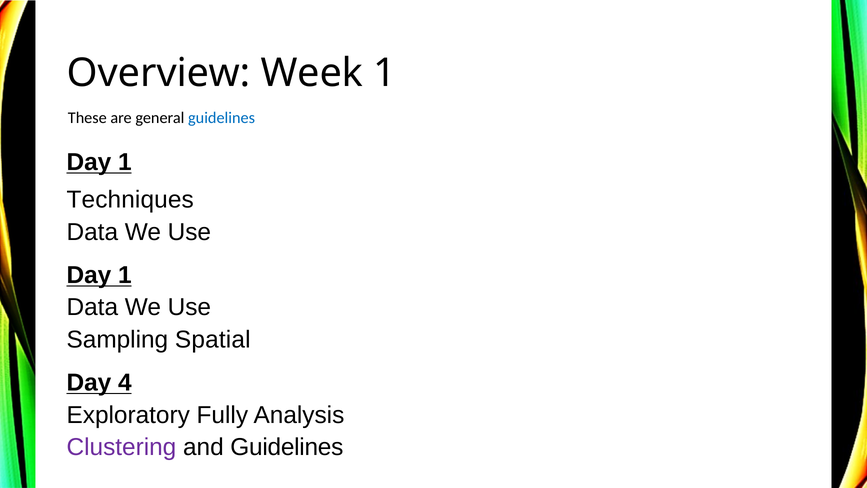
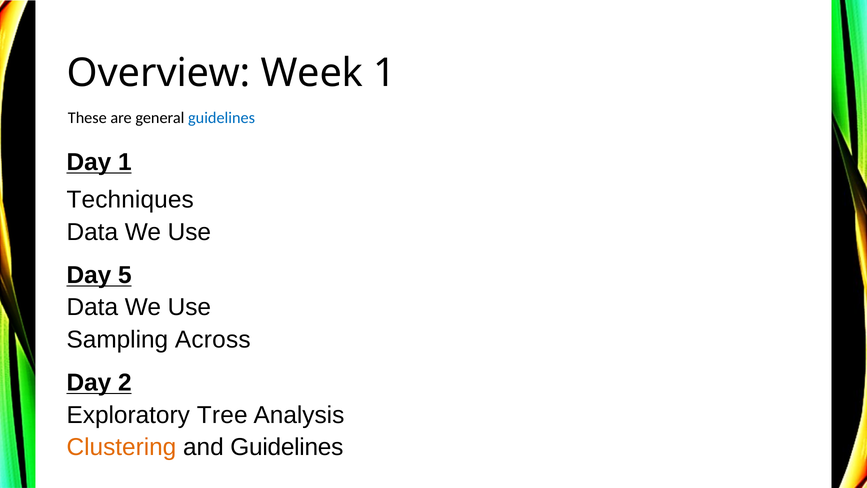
1: 1 -> 5 (125, 275)
Spatial: Spatial -> Across (213, 339)
4: 4 -> 2 (125, 382)
Fully: Fully -> Tree (222, 415)
Clustering colour: purple -> orange (121, 447)
